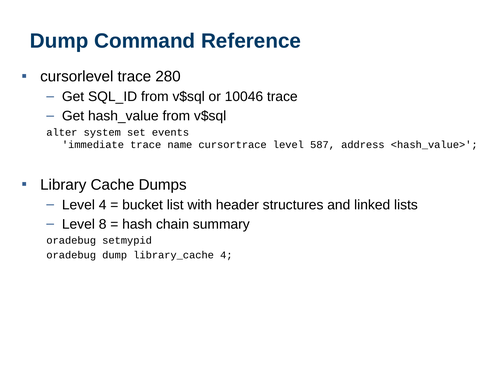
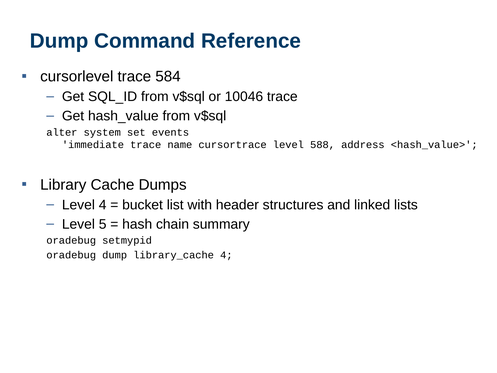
280: 280 -> 584 (168, 77)
587: 587 -> 588 (323, 145)
8: 8 -> 5 (103, 224)
